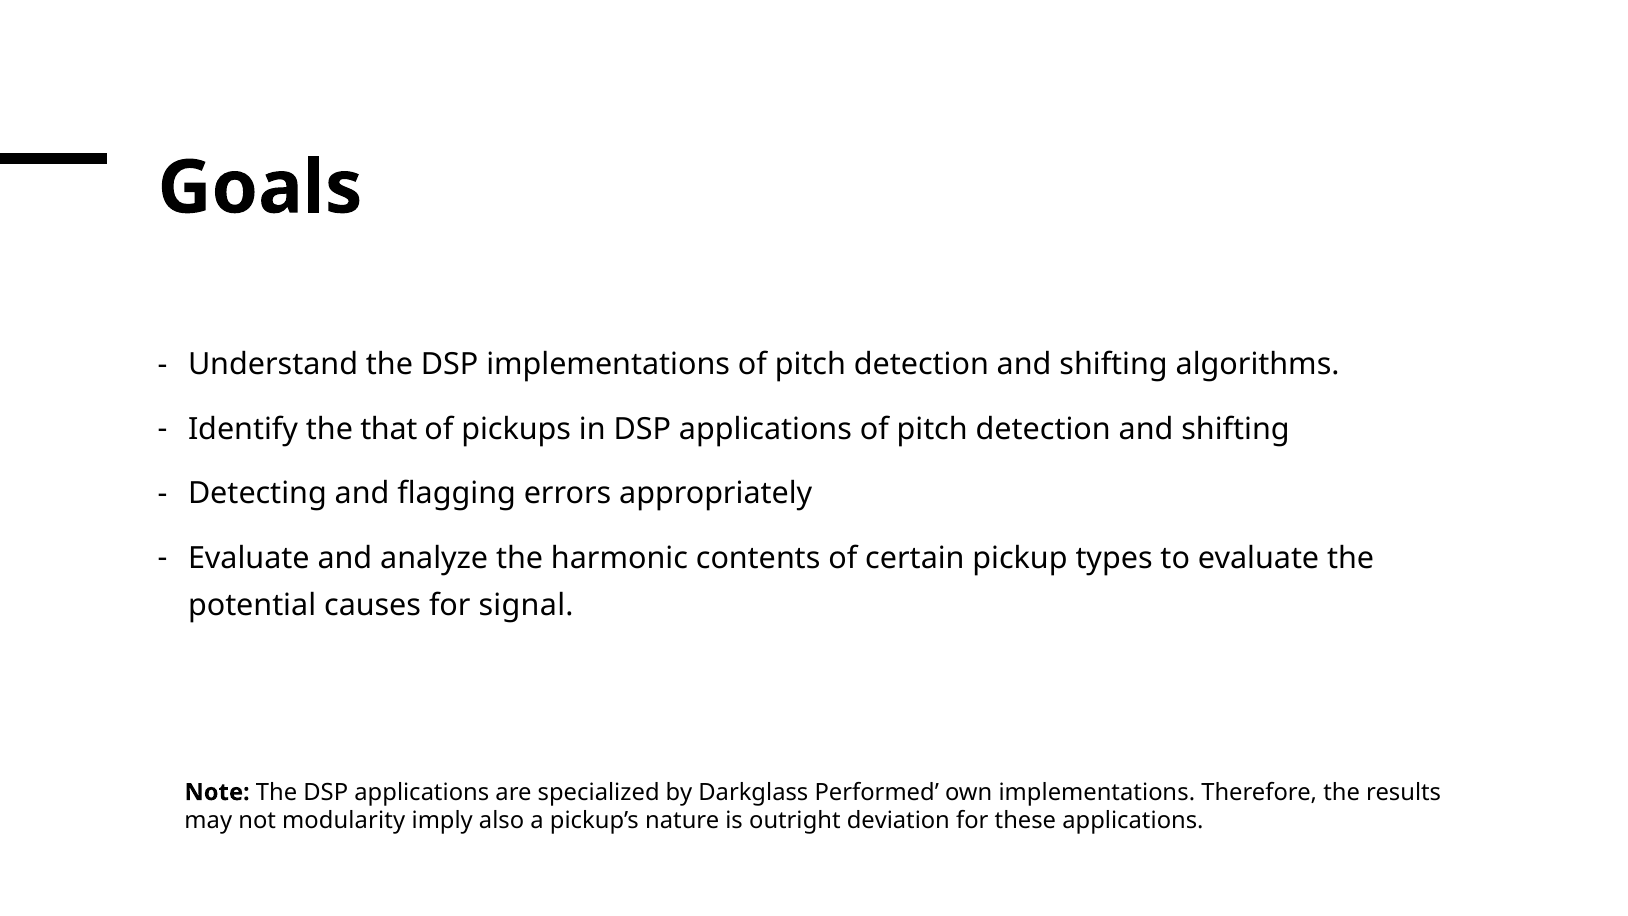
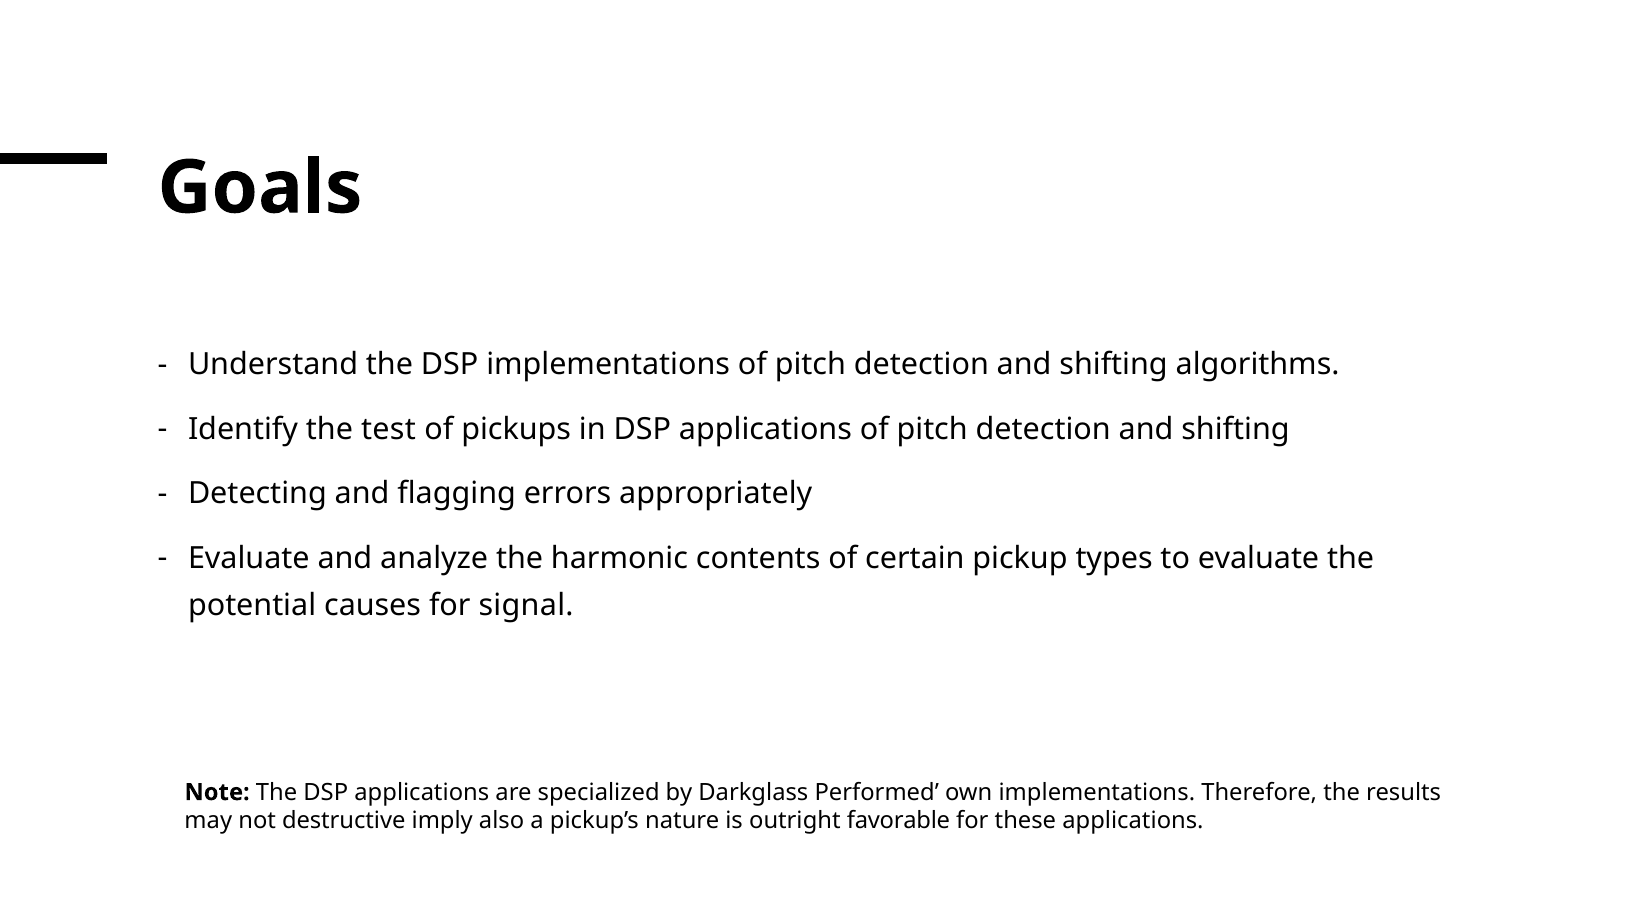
that: that -> test (389, 429)
modularity: modularity -> destructive (344, 821)
deviation: deviation -> favorable (898, 821)
